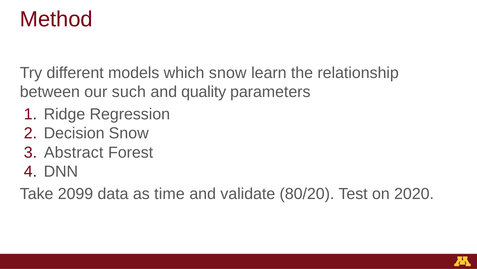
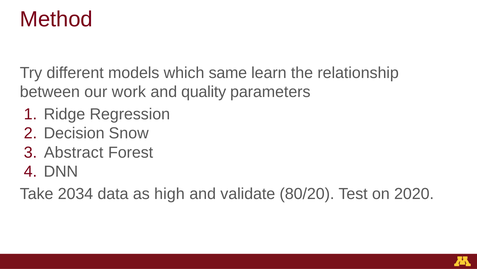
which snow: snow -> same (228, 73)
such: such -> work (129, 92)
2099: 2099 -> 2034 (75, 193)
time: time -> high (169, 193)
